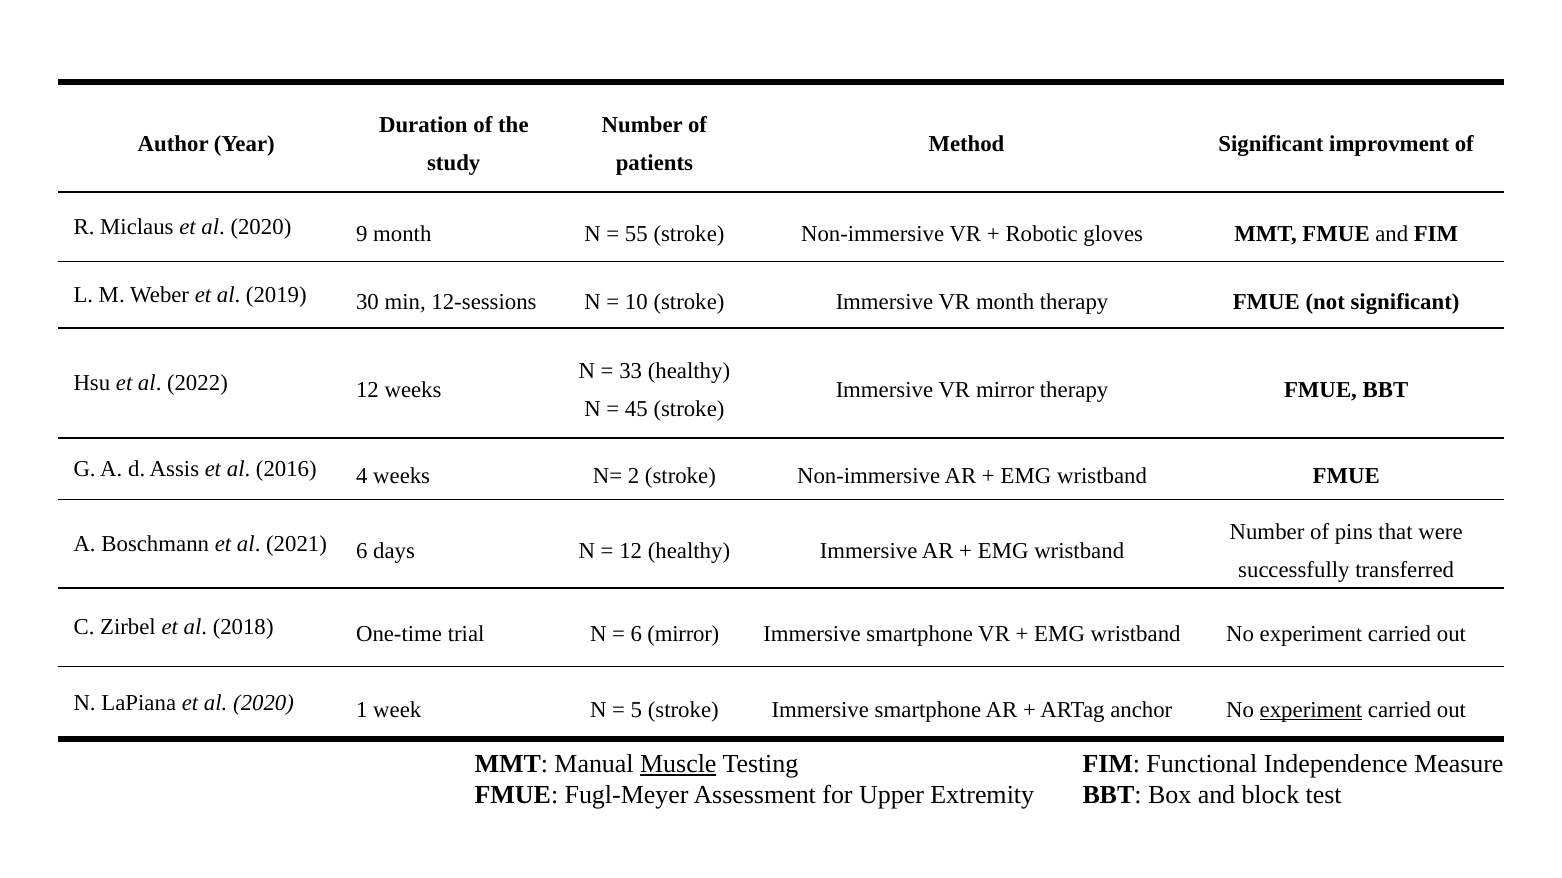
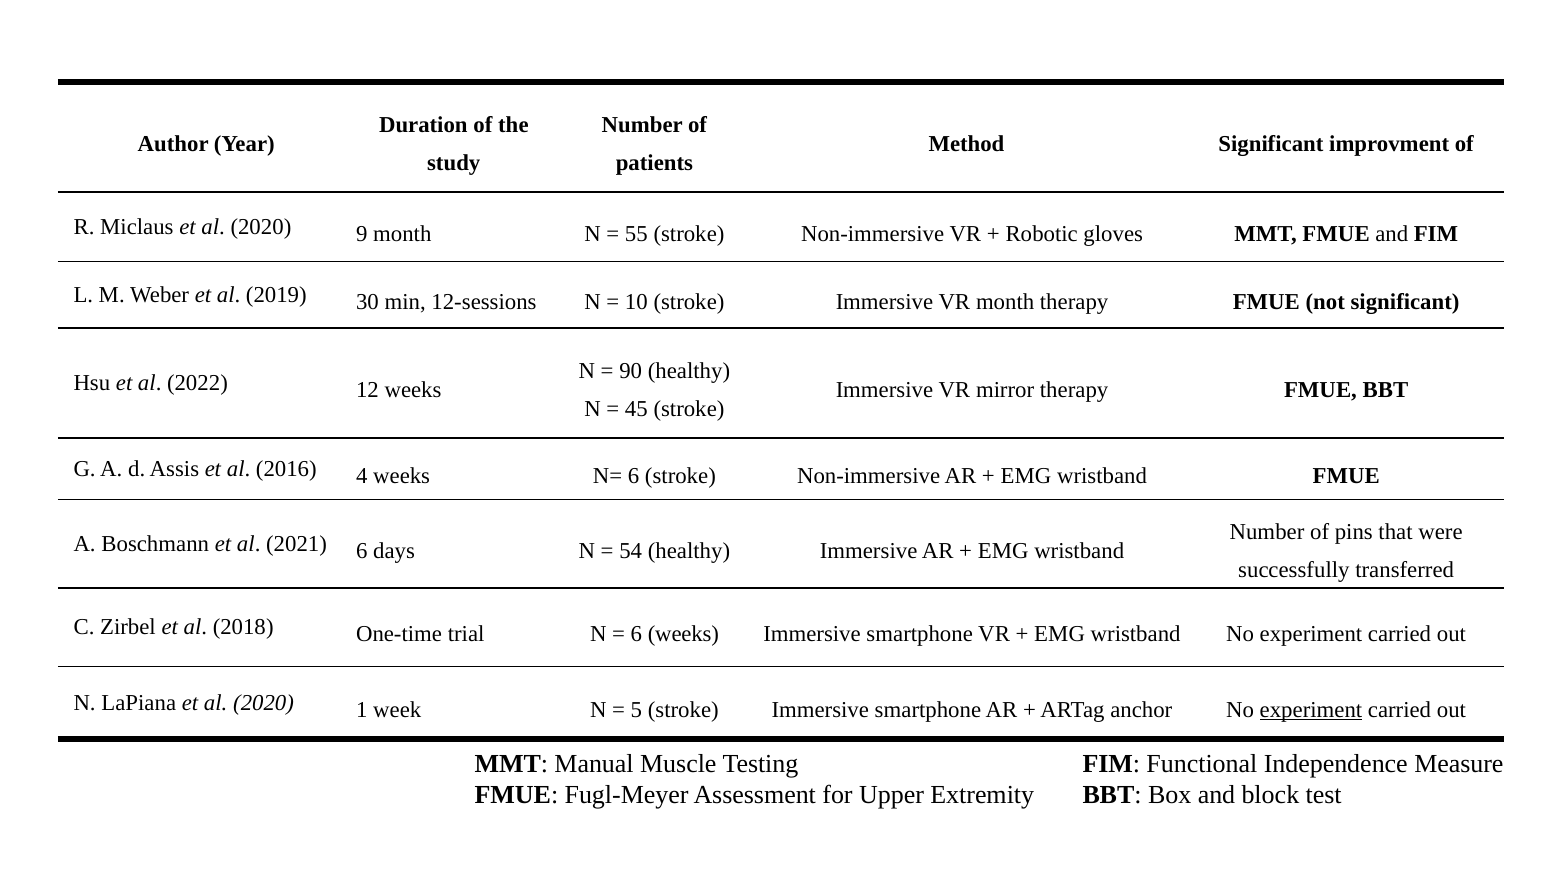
33: 33 -> 90 (631, 372)
N= 2: 2 -> 6 (634, 476)
12: 12 -> 54 (631, 551)
6 mirror: mirror -> weeks (683, 635)
Muscle underline: present -> none (678, 764)
